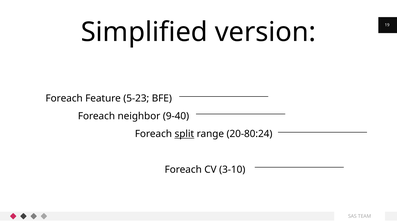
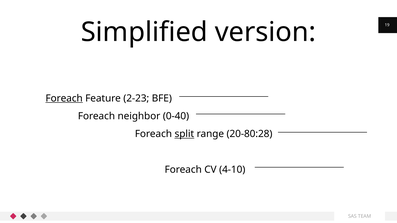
Foreach underline: none -> present (64, 98)
5-23: 5-23 -> 2-23 (136, 98)
9-40: 9-40 -> 0-40 (176, 116)
20-80:24: 20-80:24 -> 20-80:28 (249, 134)
3-10: 3-10 -> 4-10 (232, 170)
